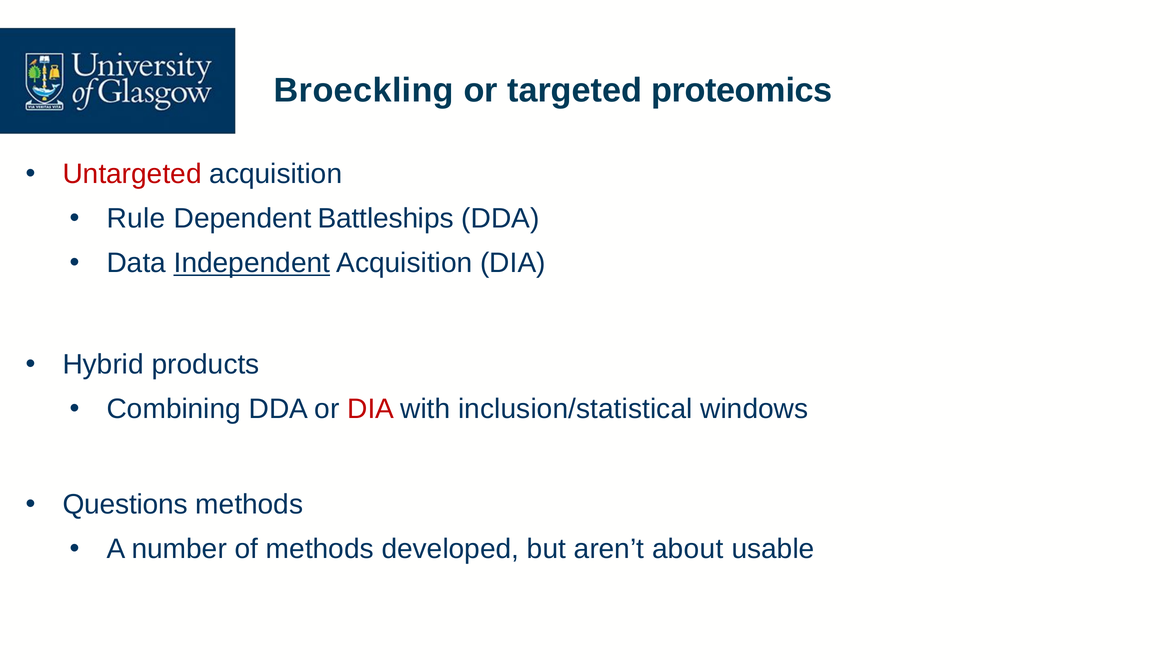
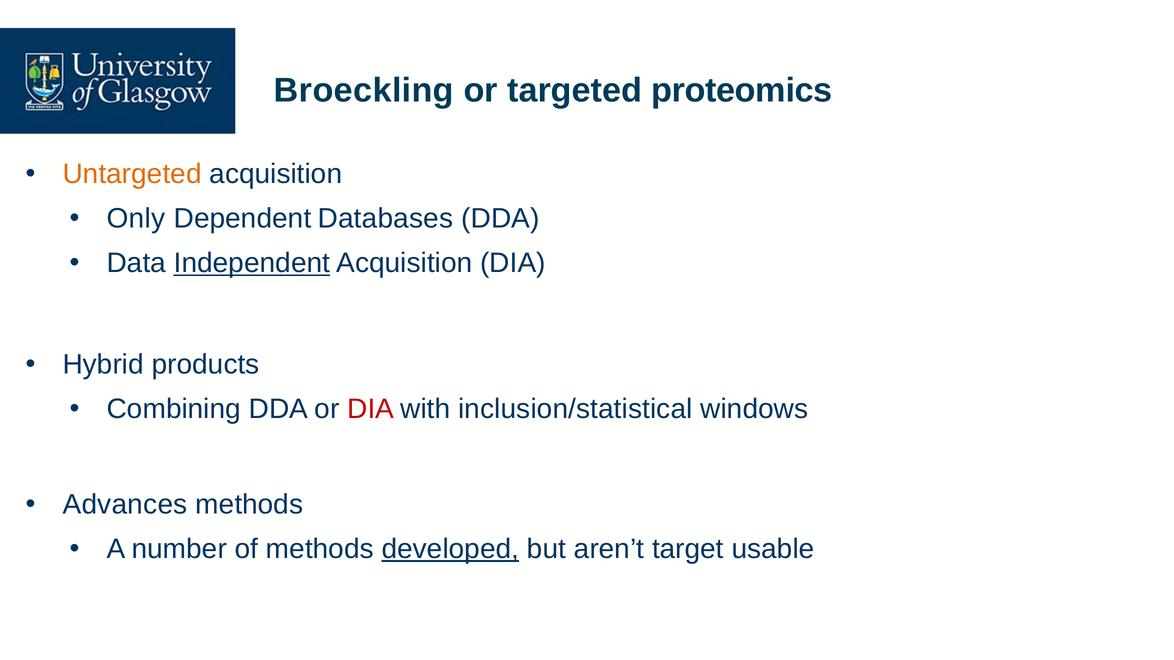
Untargeted colour: red -> orange (132, 174)
Rule: Rule -> Only (136, 219)
Battleships: Battleships -> Databases (385, 219)
Questions: Questions -> Advances (125, 505)
developed underline: none -> present (450, 549)
about: about -> target (688, 549)
